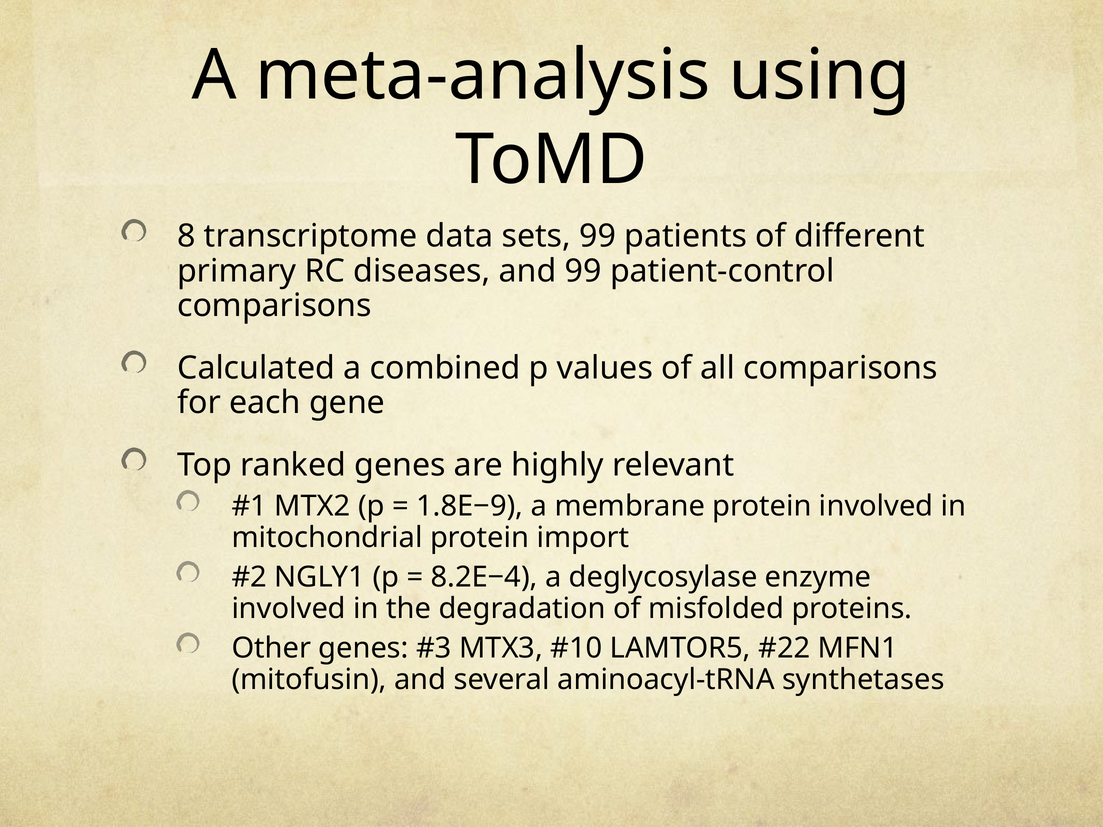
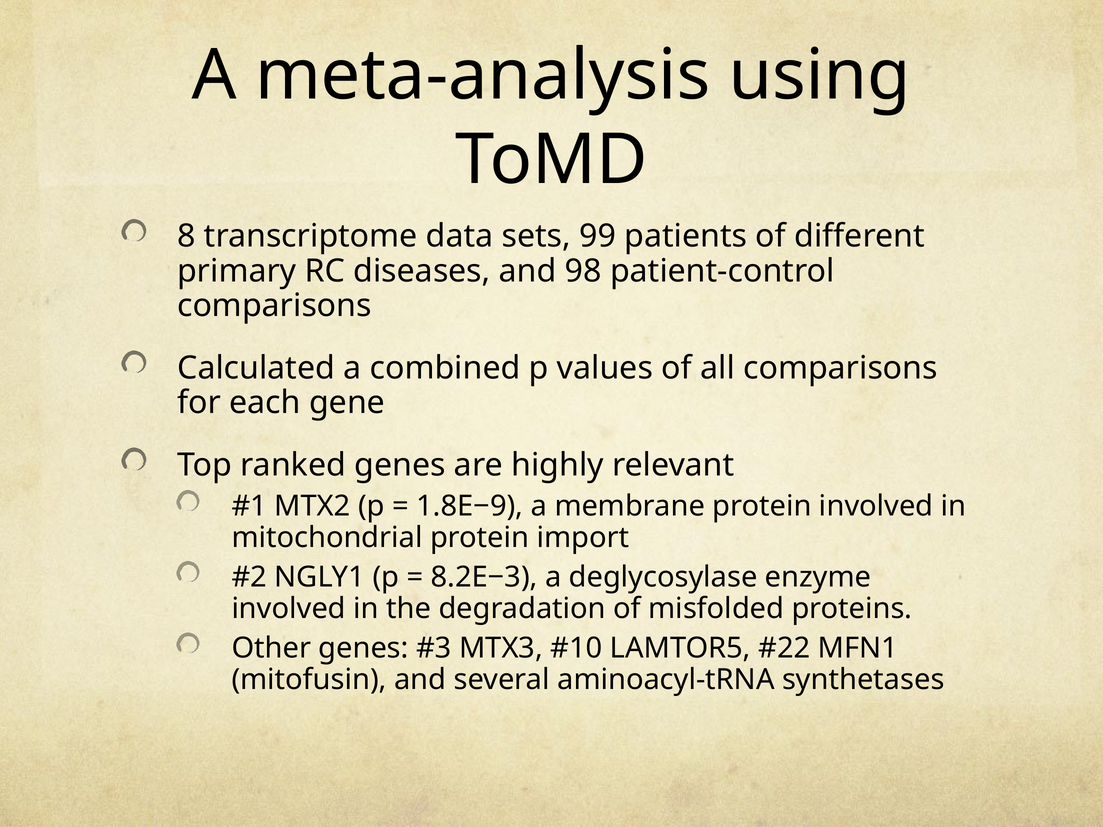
and 99: 99 -> 98 (583, 271)
8.2E−4: 8.2E−4 -> 8.2E−3 (484, 577)
